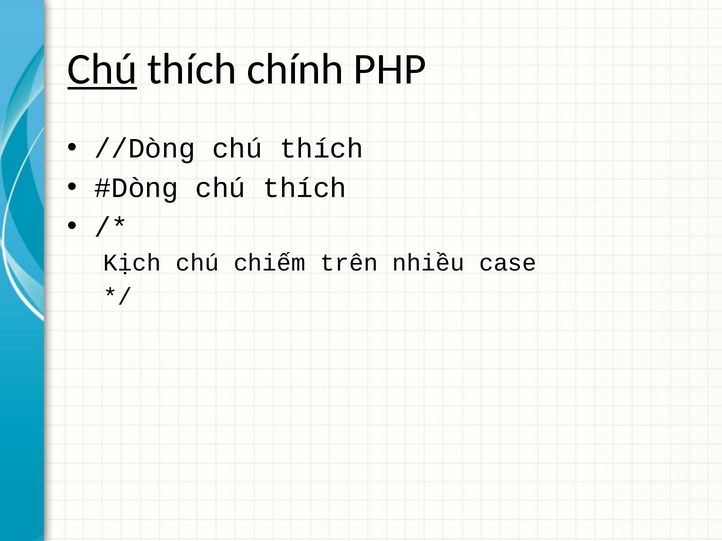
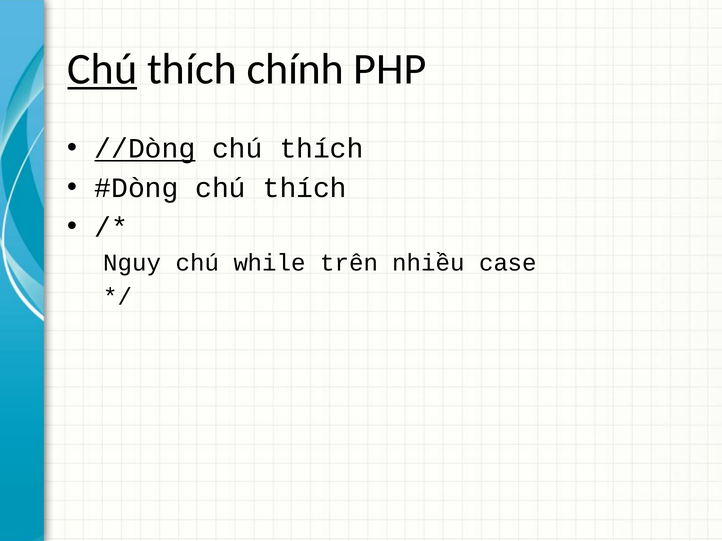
//Dòng underline: none -> present (145, 149)
Kịch: Kịch -> Nguy (132, 263)
chiếm: chiếm -> while (270, 263)
